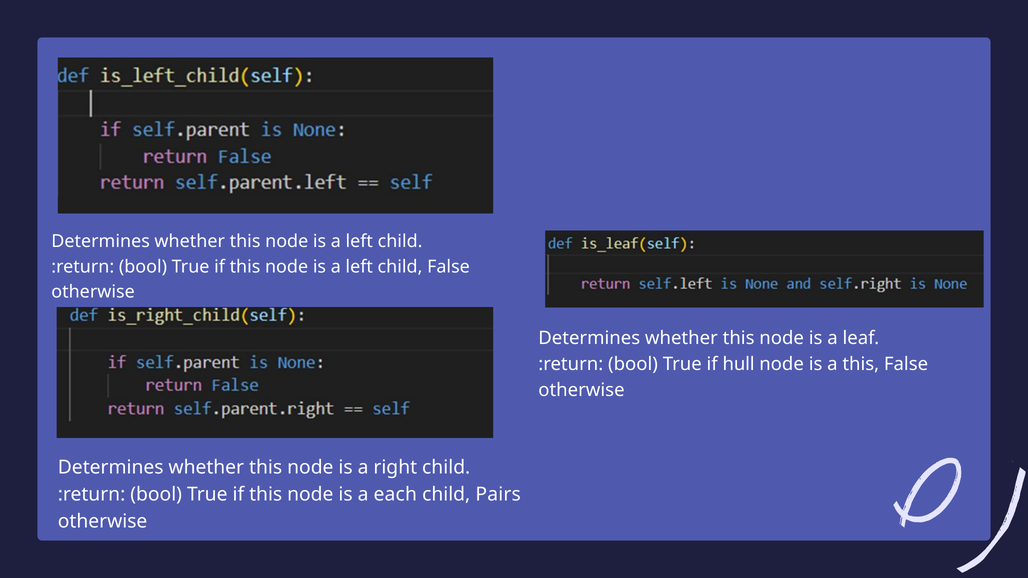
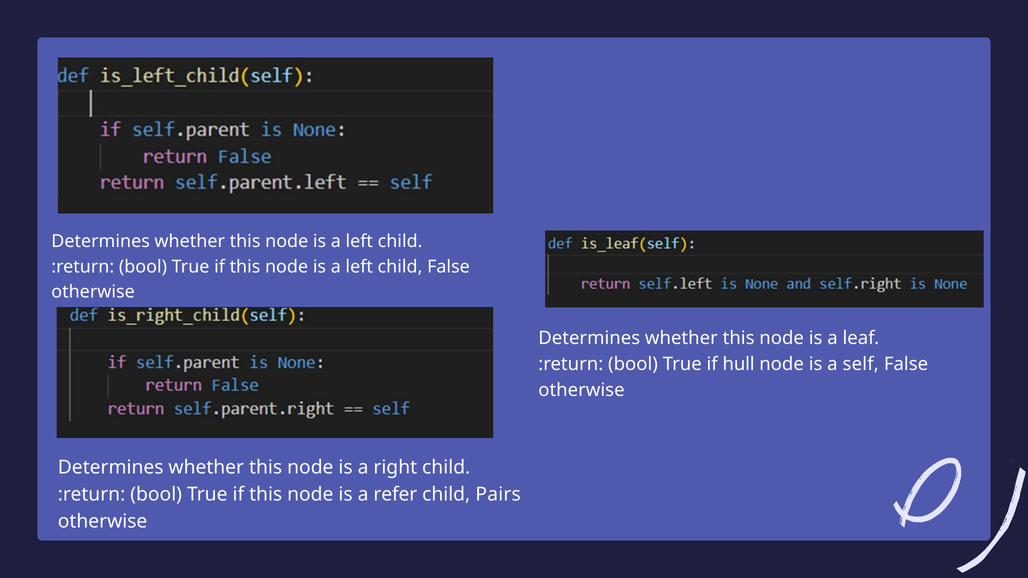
a this: this -> self (861, 364)
each: each -> refer (395, 495)
